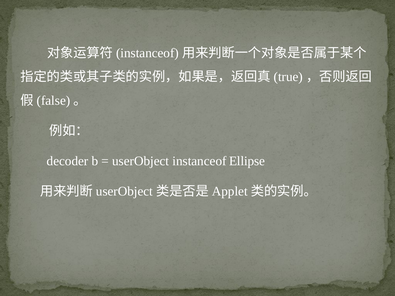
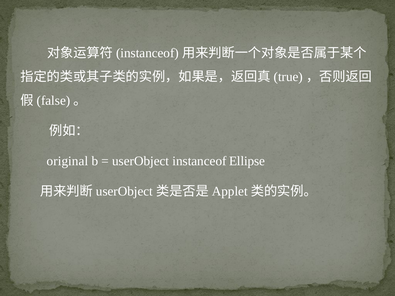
decoder: decoder -> original (67, 161)
